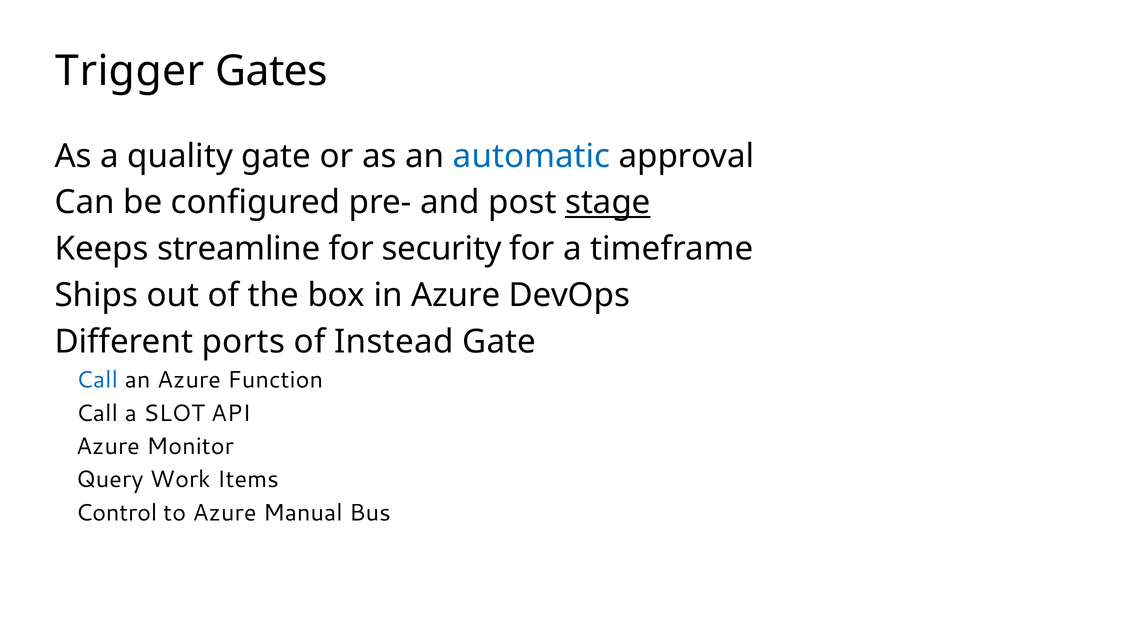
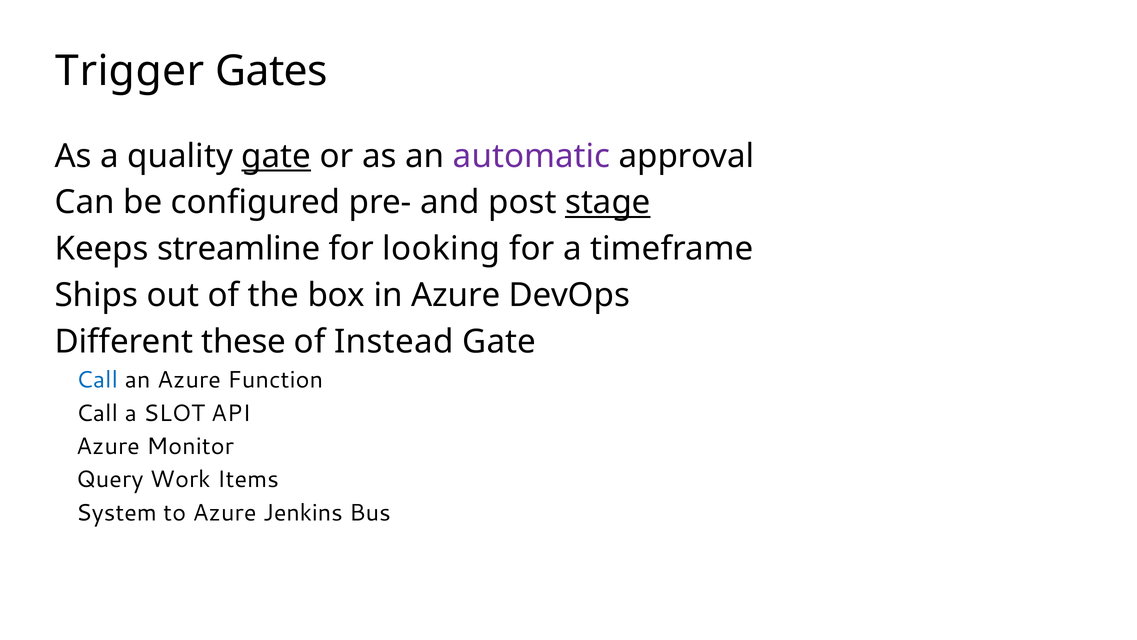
gate underline: none -> present (276, 156)
automatic colour: blue -> purple (532, 156)
security: security -> looking (441, 249)
ports: ports -> these (244, 342)
Control: Control -> System (116, 513)
Manual: Manual -> Jenkins (303, 513)
